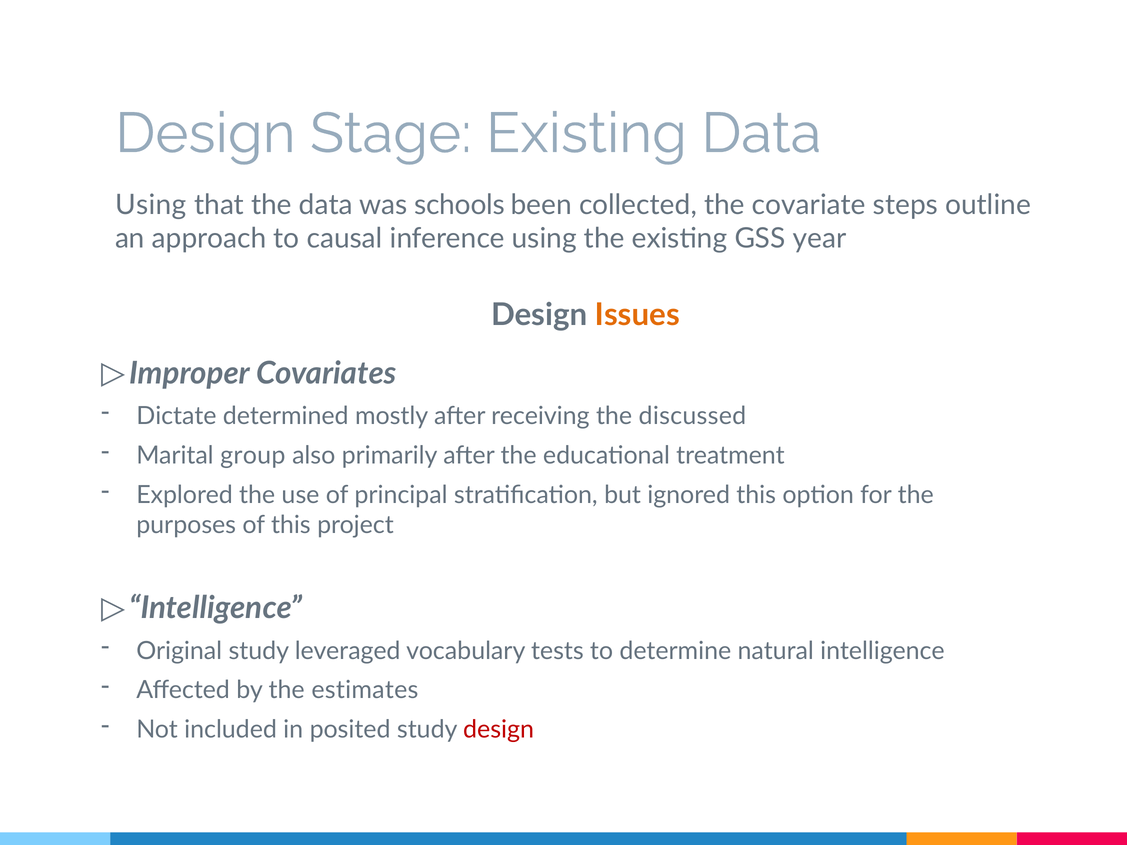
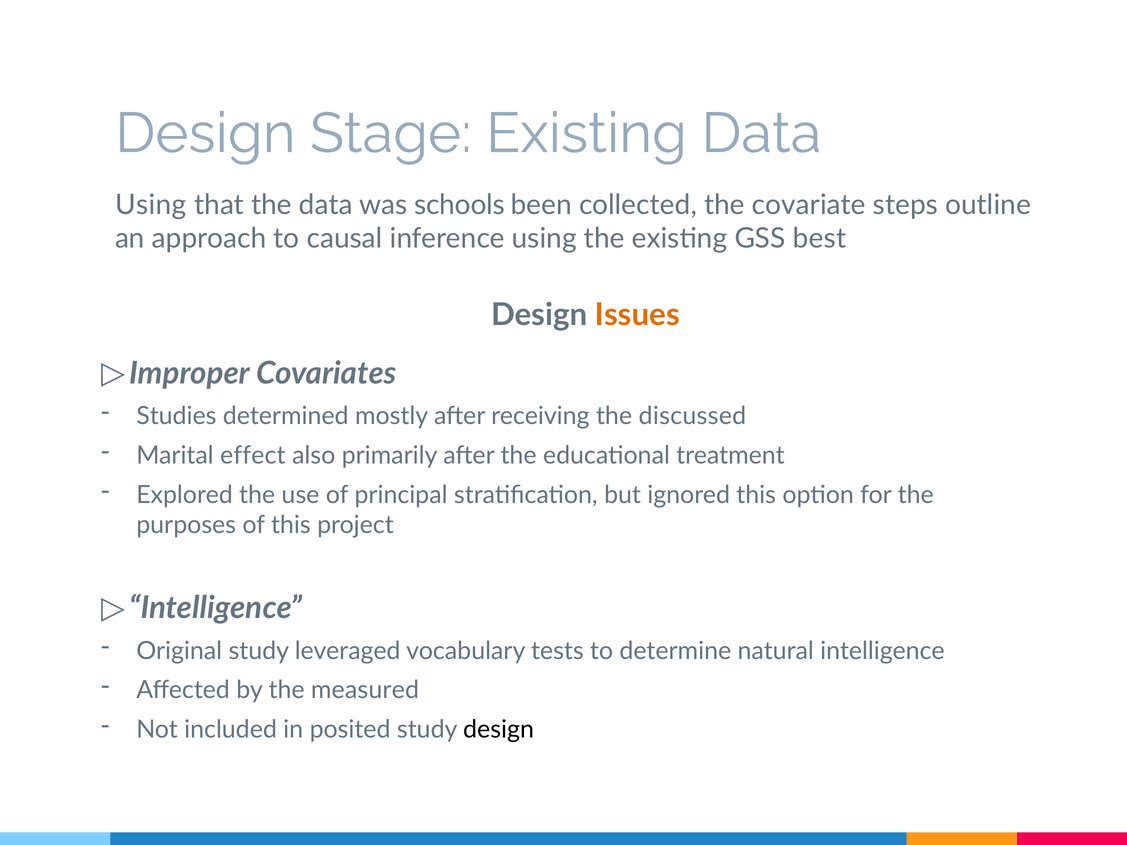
year: year -> best (820, 239)
Dictate: Dictate -> Studies (176, 416)
group: group -> effect (253, 456)
estimates: estimates -> measured (365, 690)
design colour: red -> black (499, 730)
